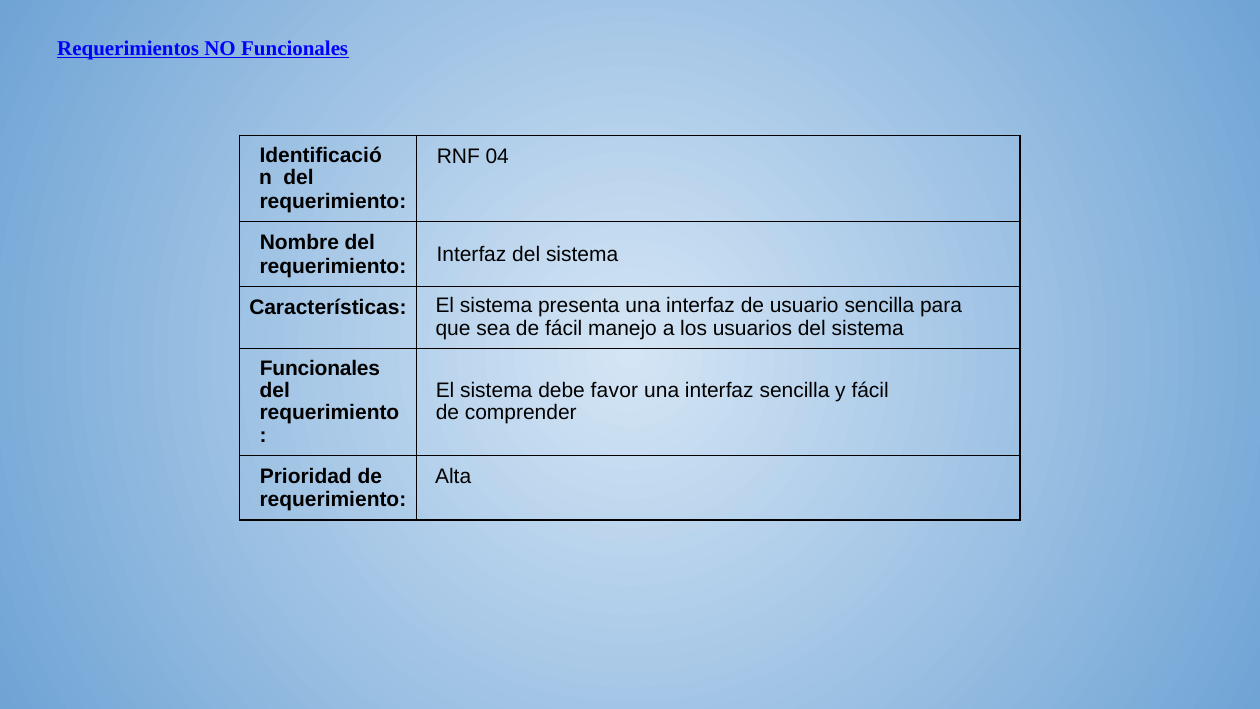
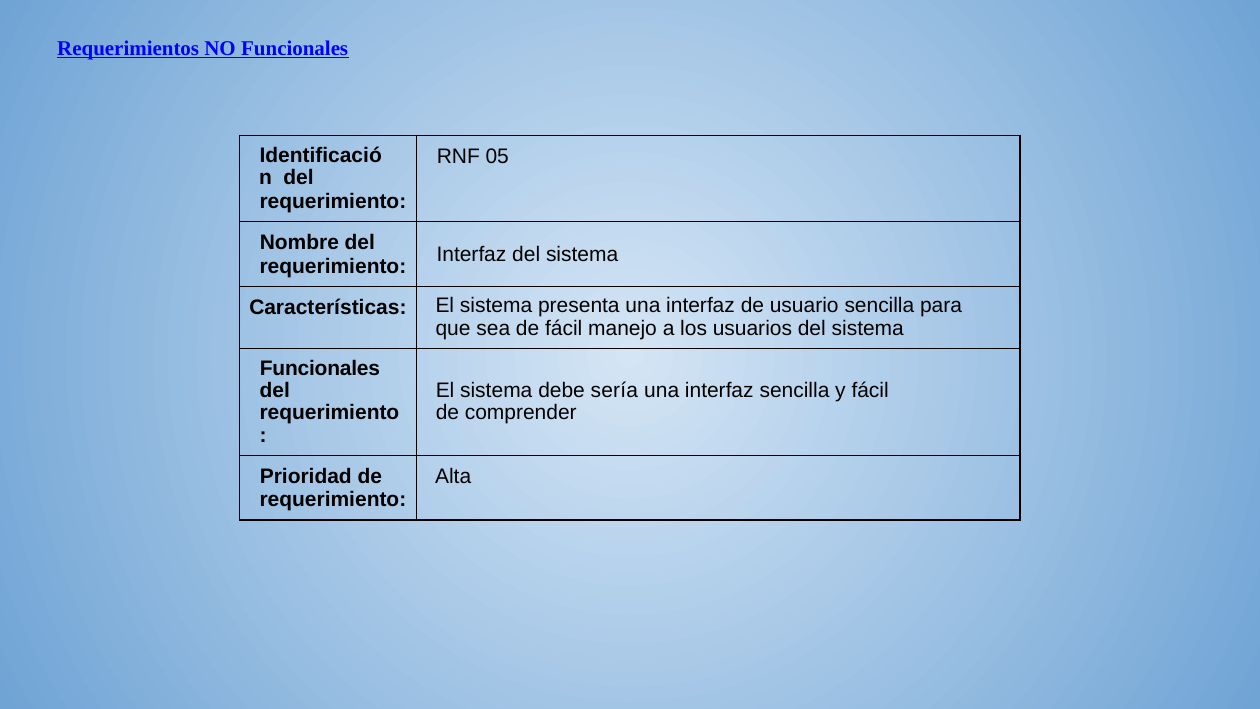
04: 04 -> 05 (497, 156)
favor: favor -> sería (614, 390)
